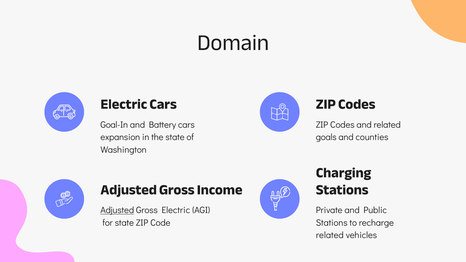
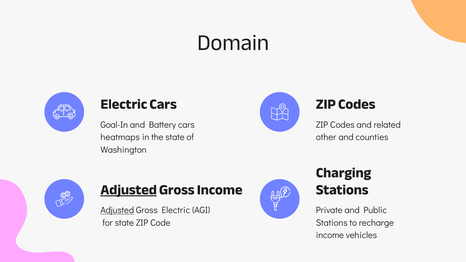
expansion: expansion -> heatmaps (120, 137)
goals: goals -> other (326, 137)
Adjusted underline: none -> present (129, 190)
related: related -> income (330, 235)
